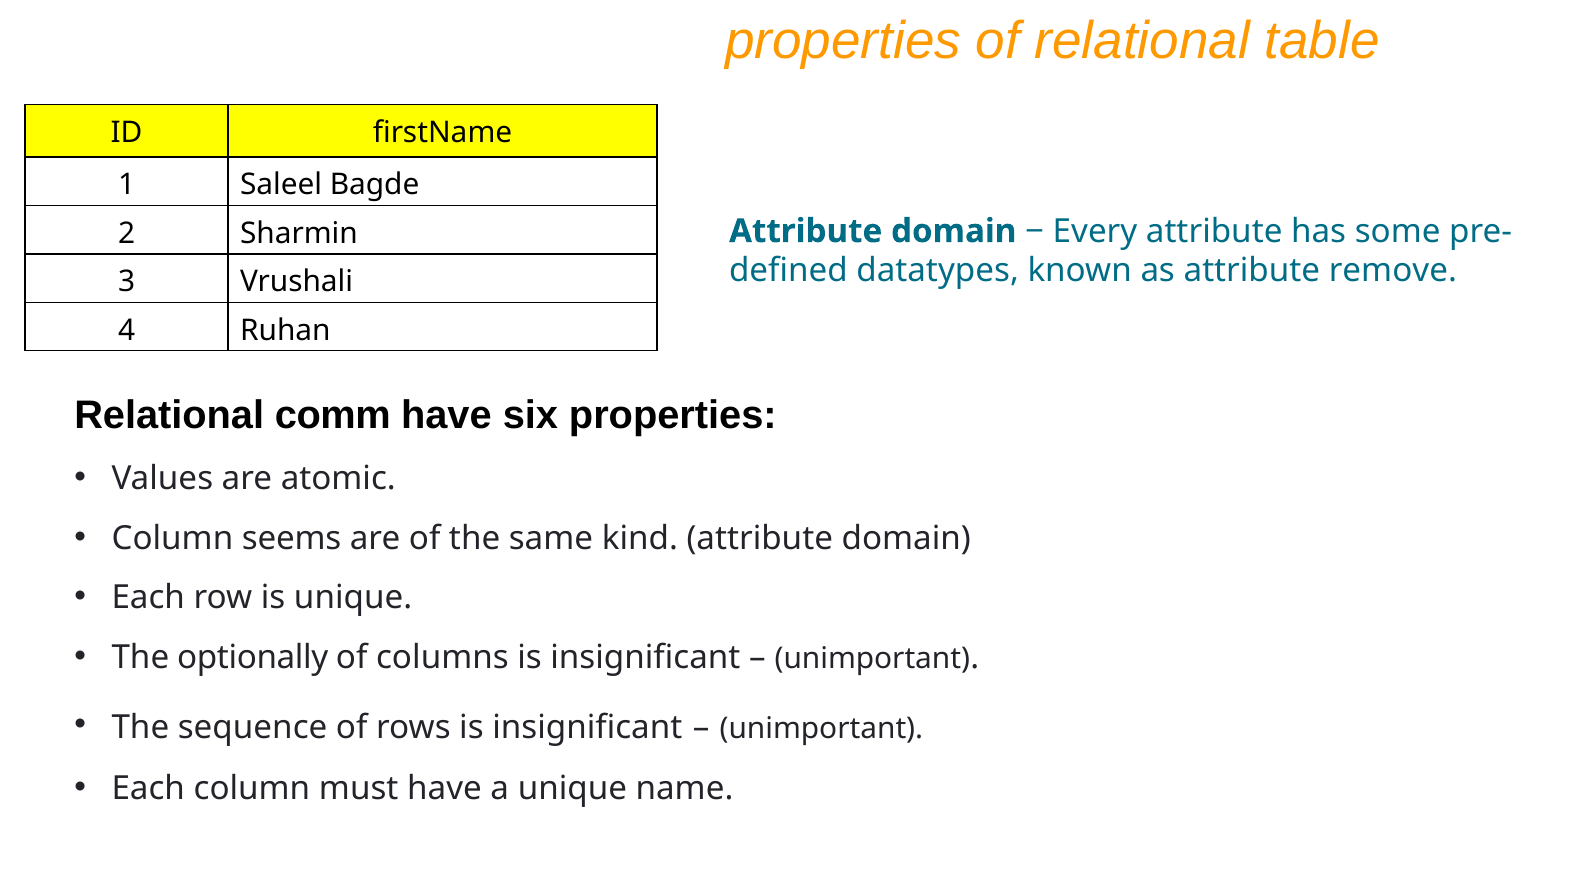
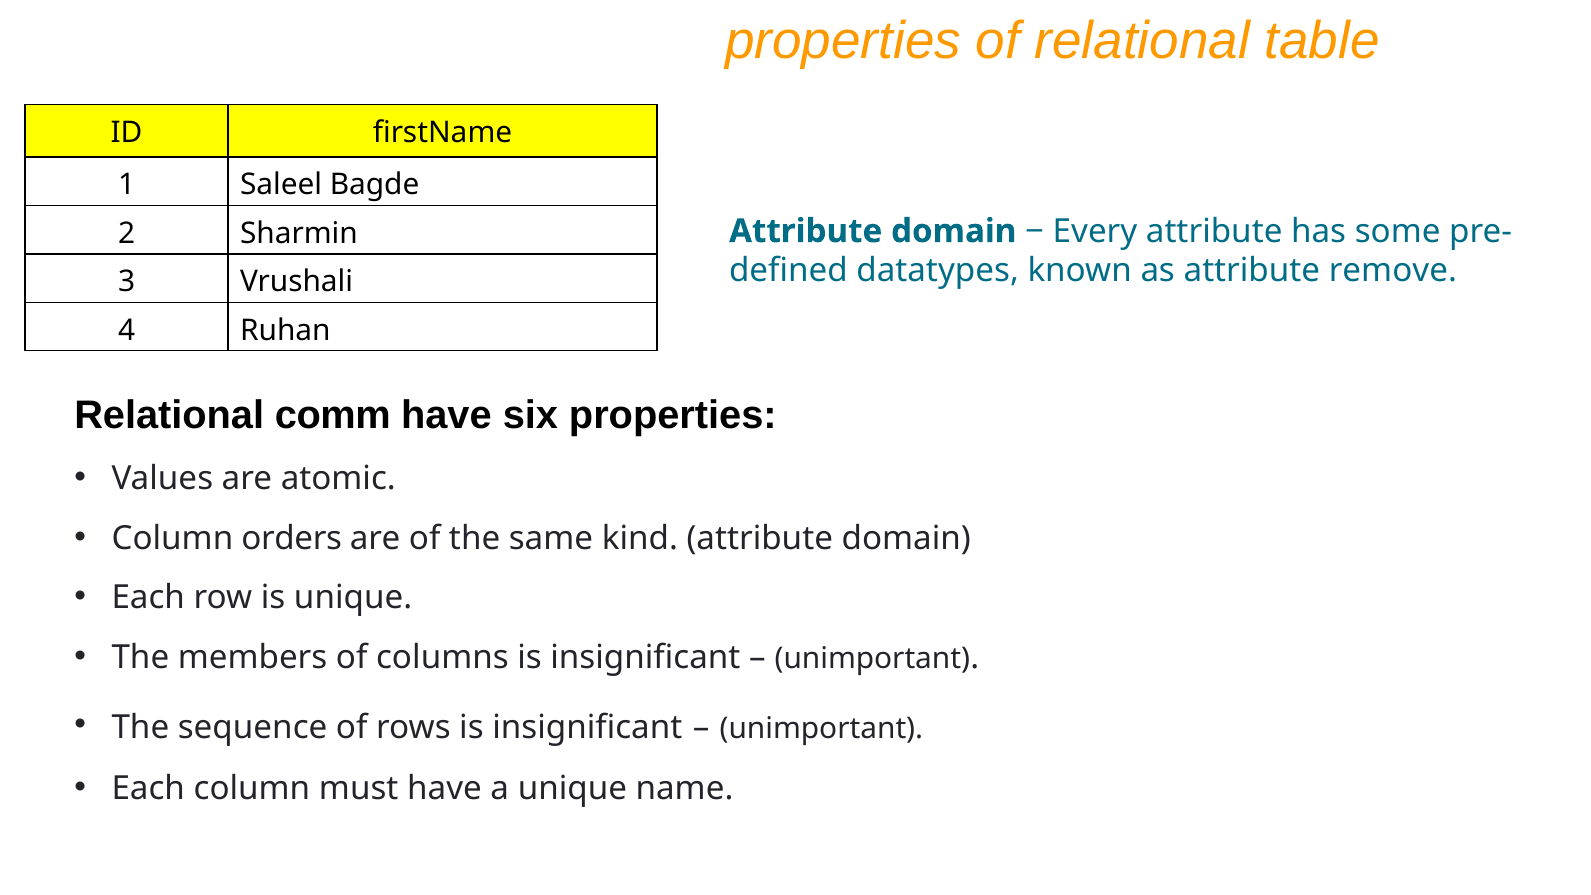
seems: seems -> orders (292, 538)
optionally: optionally -> members (253, 657)
